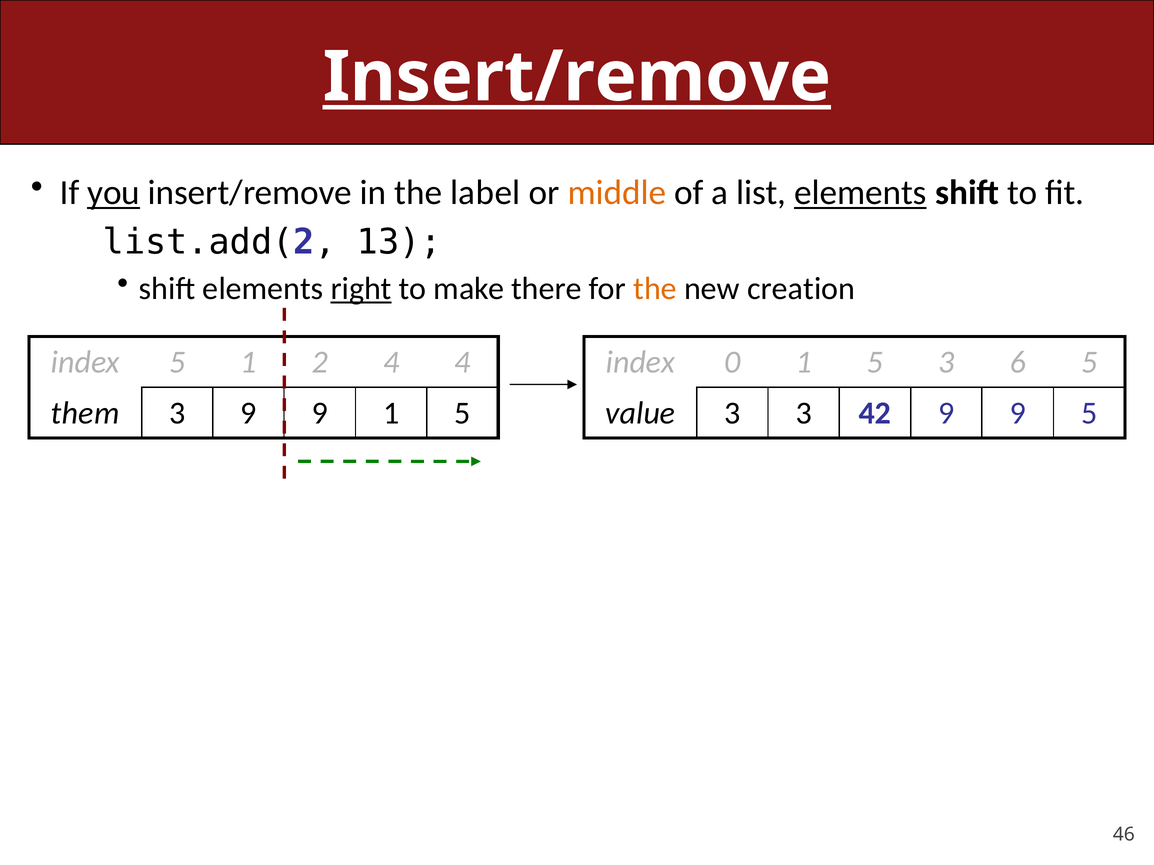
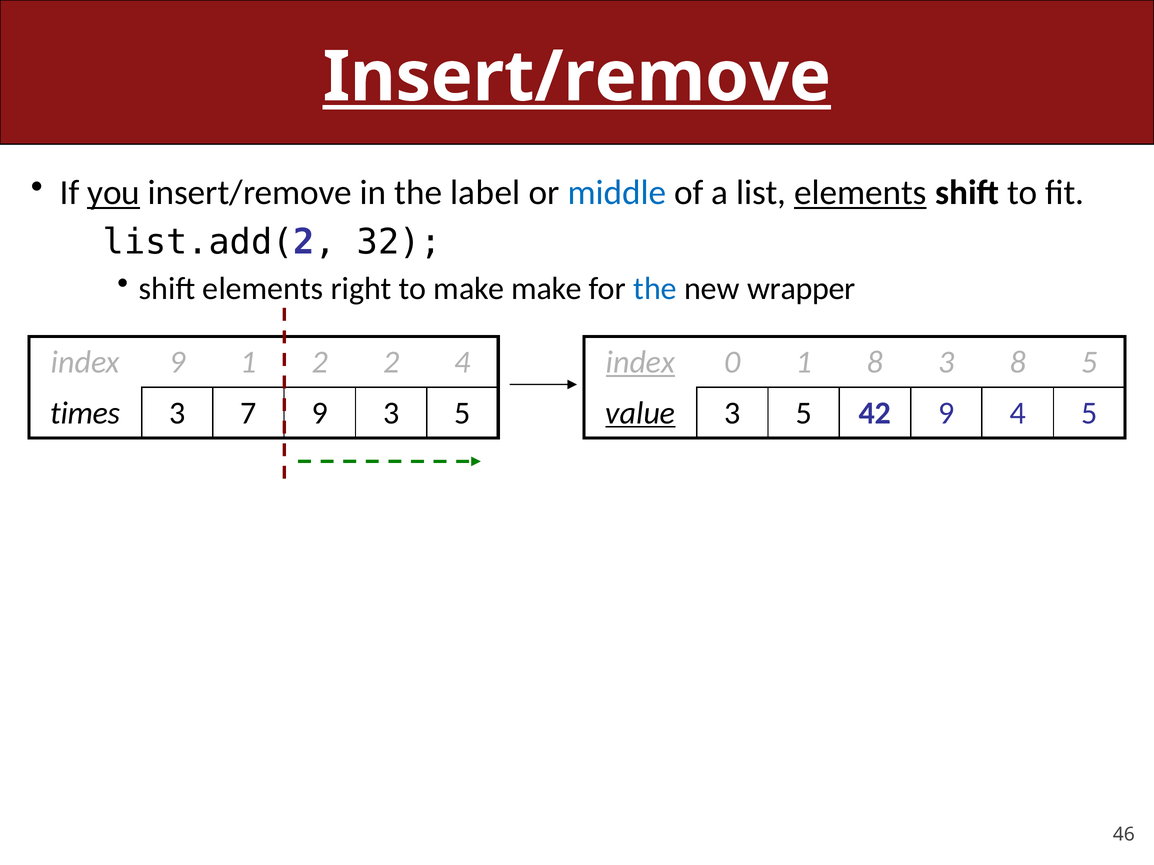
middle colour: orange -> blue (617, 193)
13: 13 -> 32 (399, 242)
right underline: present -> none (361, 289)
make there: there -> make (547, 289)
the colour: orange -> blue (655, 289)
creation: creation -> wrapper (801, 289)
index 5: 5 -> 9 (177, 362)
2 4: 4 -> 2 (391, 362)
index underline: none -> present (640, 362)
0 1 5: 5 -> 8 (875, 362)
6: 6 -> 8 (1018, 362)
them: them -> times (85, 413)
3 9: 9 -> 7 (249, 413)
9 1: 1 -> 3 (391, 413)
value underline: none -> present (640, 413)
3: 3 -> 5 (804, 413)
42 9 9: 9 -> 4 (1018, 413)
